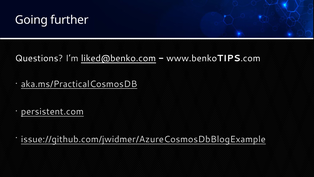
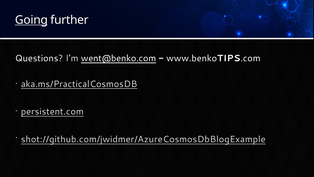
Going underline: none -> present (31, 20)
liked@benko.com: liked@benko.com -> went@benko.com (119, 58)
issue://github.com/jwidmer/AzureCosmosDbBlogExample: issue://github.com/jwidmer/AzureCosmosDbBlogExample -> shot://github.com/jwidmer/AzureCosmosDbBlogExample (143, 139)
